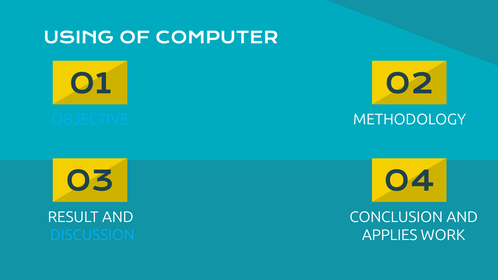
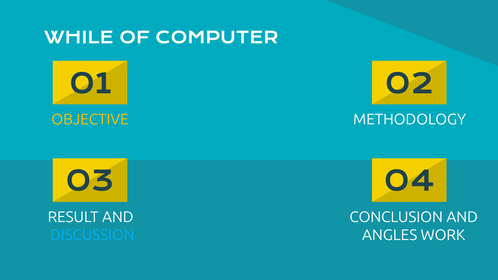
USING: USING -> WHILE (79, 38)
OBJECTIVE colour: light blue -> yellow (90, 120)
APPLIES: APPLIES -> ANGLES (390, 235)
